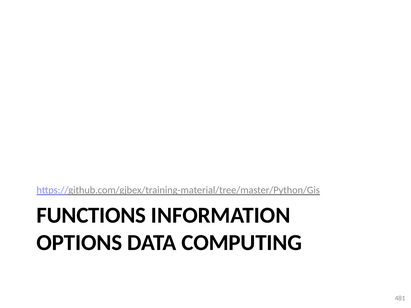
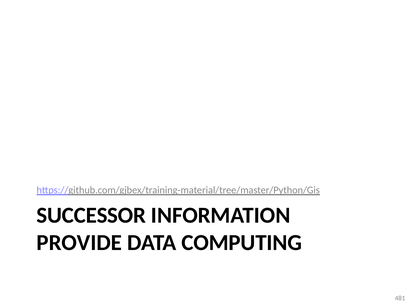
FUNCTIONS: FUNCTIONS -> SUCCESSOR (91, 215)
OPTIONS: OPTIONS -> PROVIDE (79, 243)
